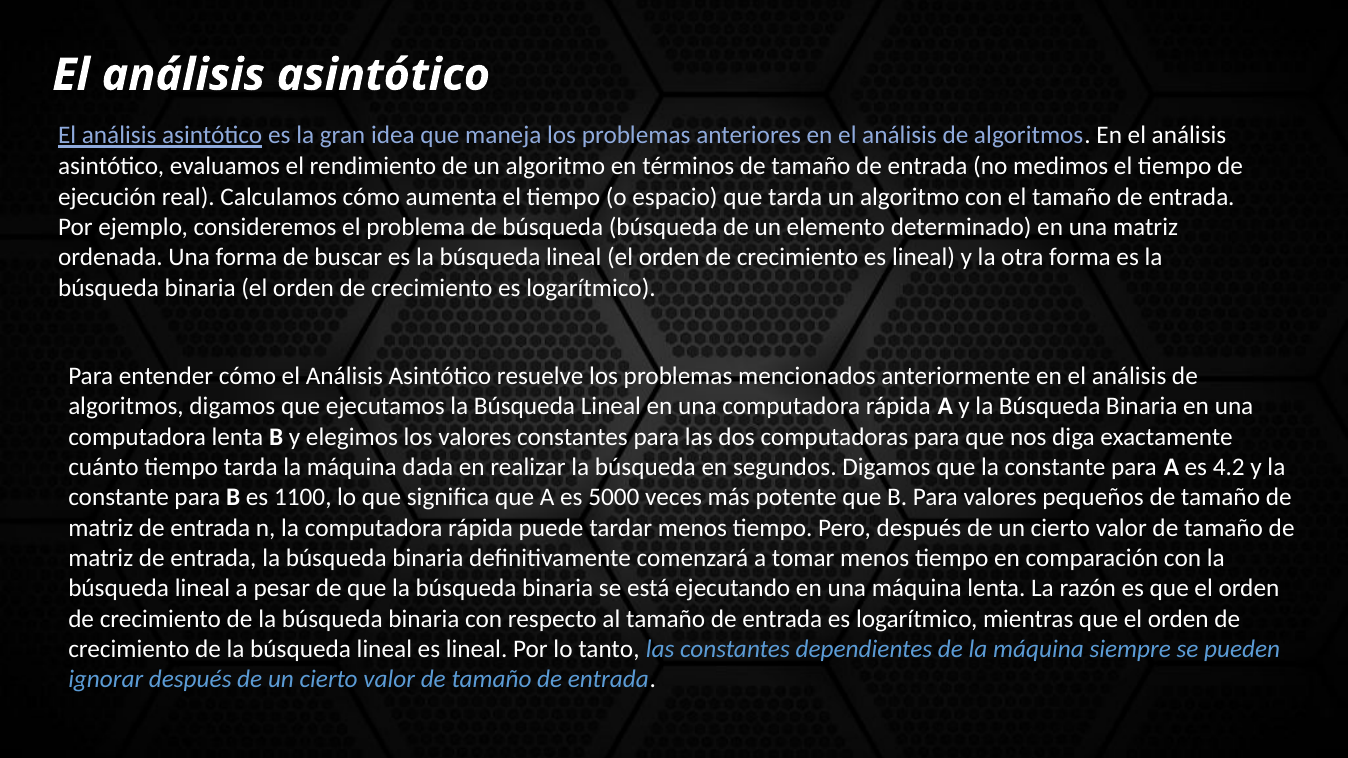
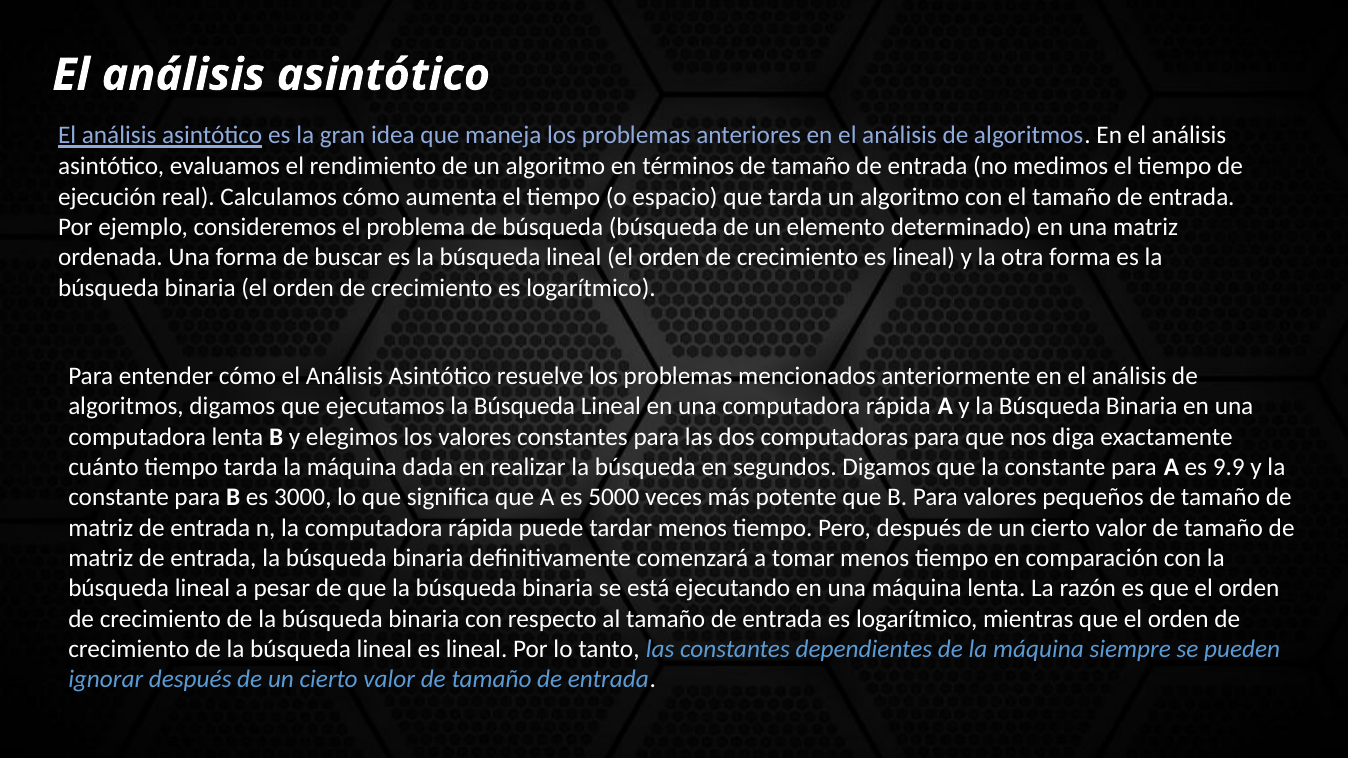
4.2: 4.2 -> 9.9 (1229, 467)
1100: 1100 -> 3000 (303, 498)
